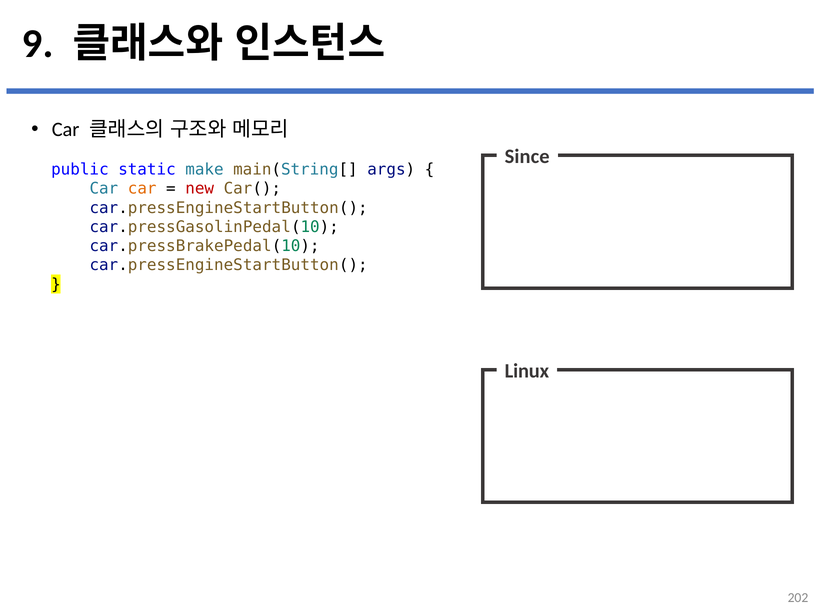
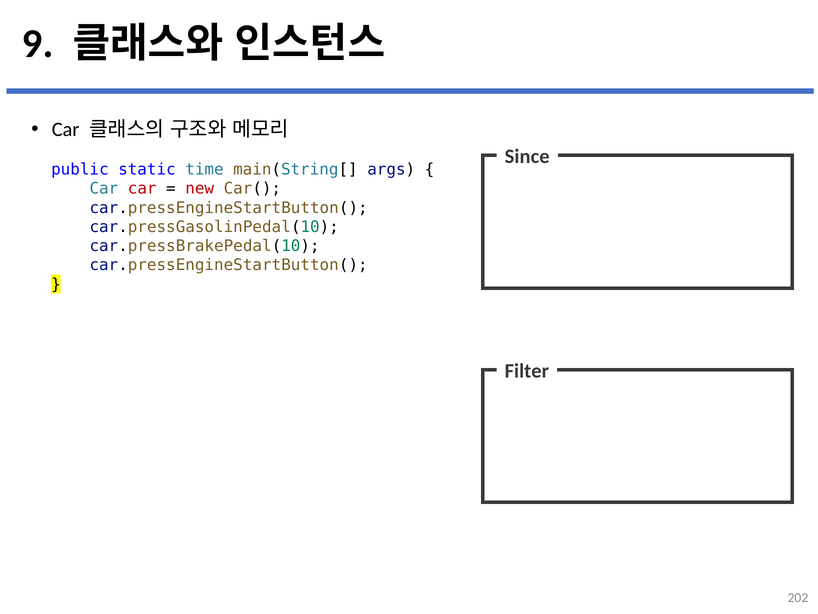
make: make -> time (204, 169)
car colour: orange -> red (142, 189)
Linux: Linux -> Filter (527, 370)
